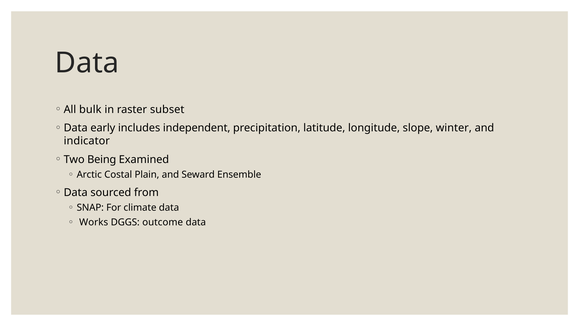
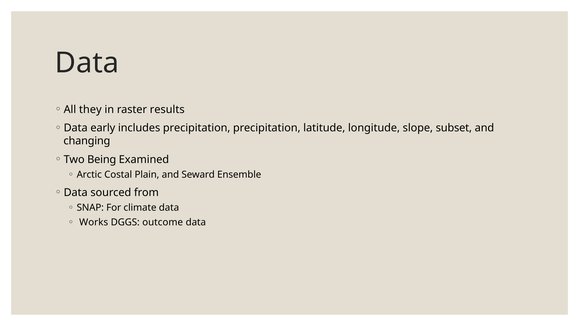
bulk: bulk -> they (90, 109)
subset: subset -> results (167, 109)
includes independent: independent -> precipitation (197, 128)
winter: winter -> subset (454, 128)
indicator: indicator -> changing (87, 141)
